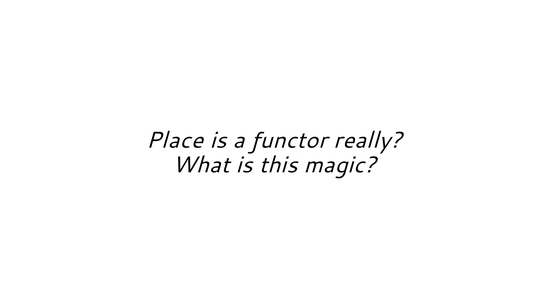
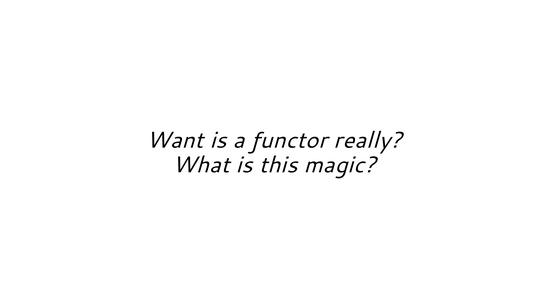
Place: Place -> Want (175, 141)
